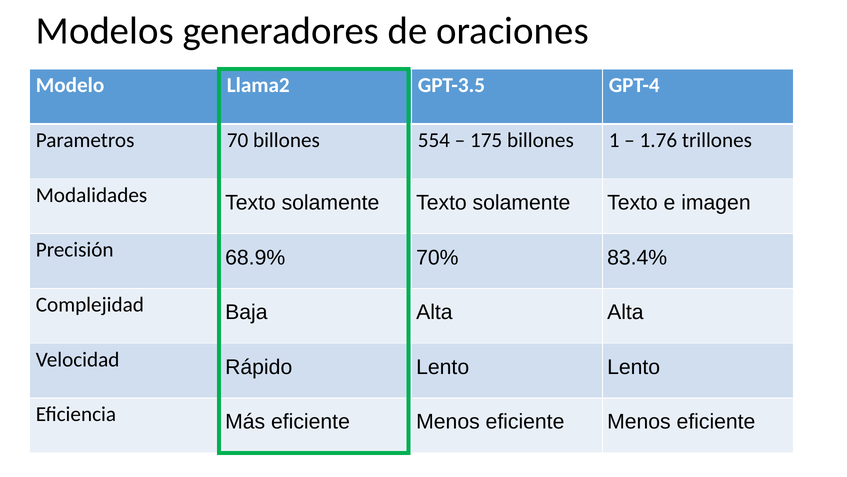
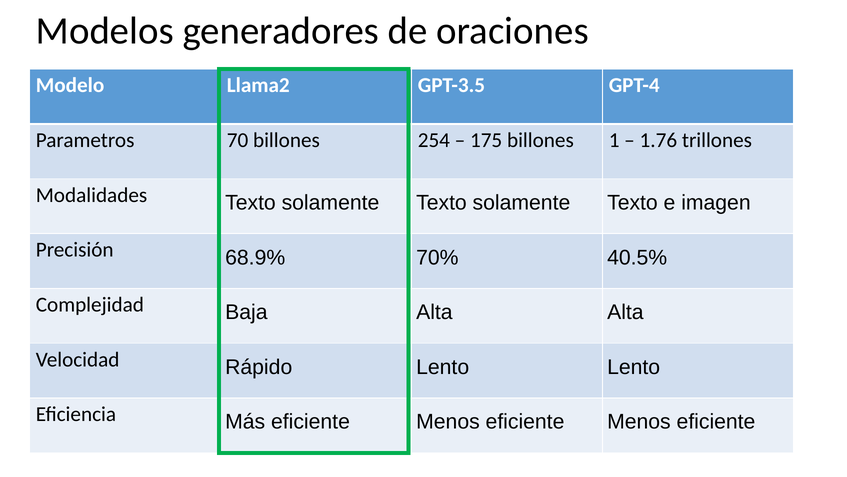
554: 554 -> 254 (434, 140)
83.4%: 83.4% -> 40.5% (637, 257)
